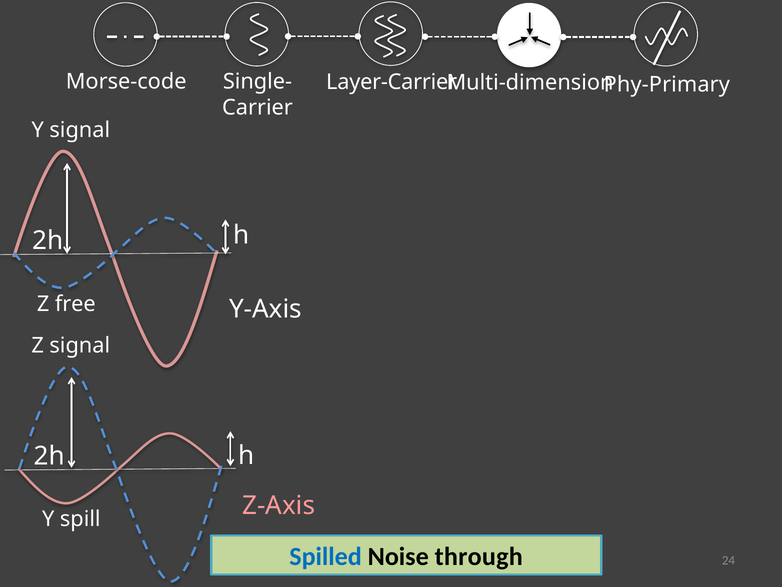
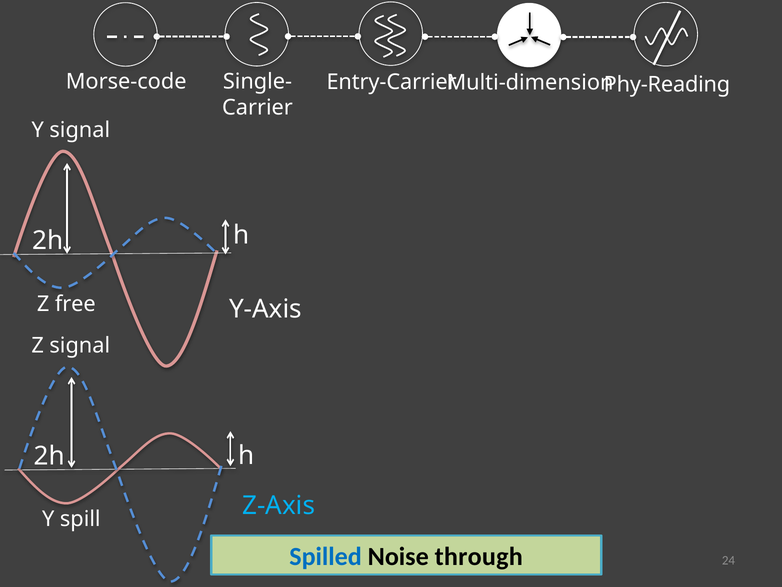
Layer-Carrier: Layer-Carrier -> Entry-Carrier (392, 82)
Phy-Primary: Phy-Primary -> Phy-Reading (667, 85)
Z-Axis colour: pink -> light blue (279, 505)
